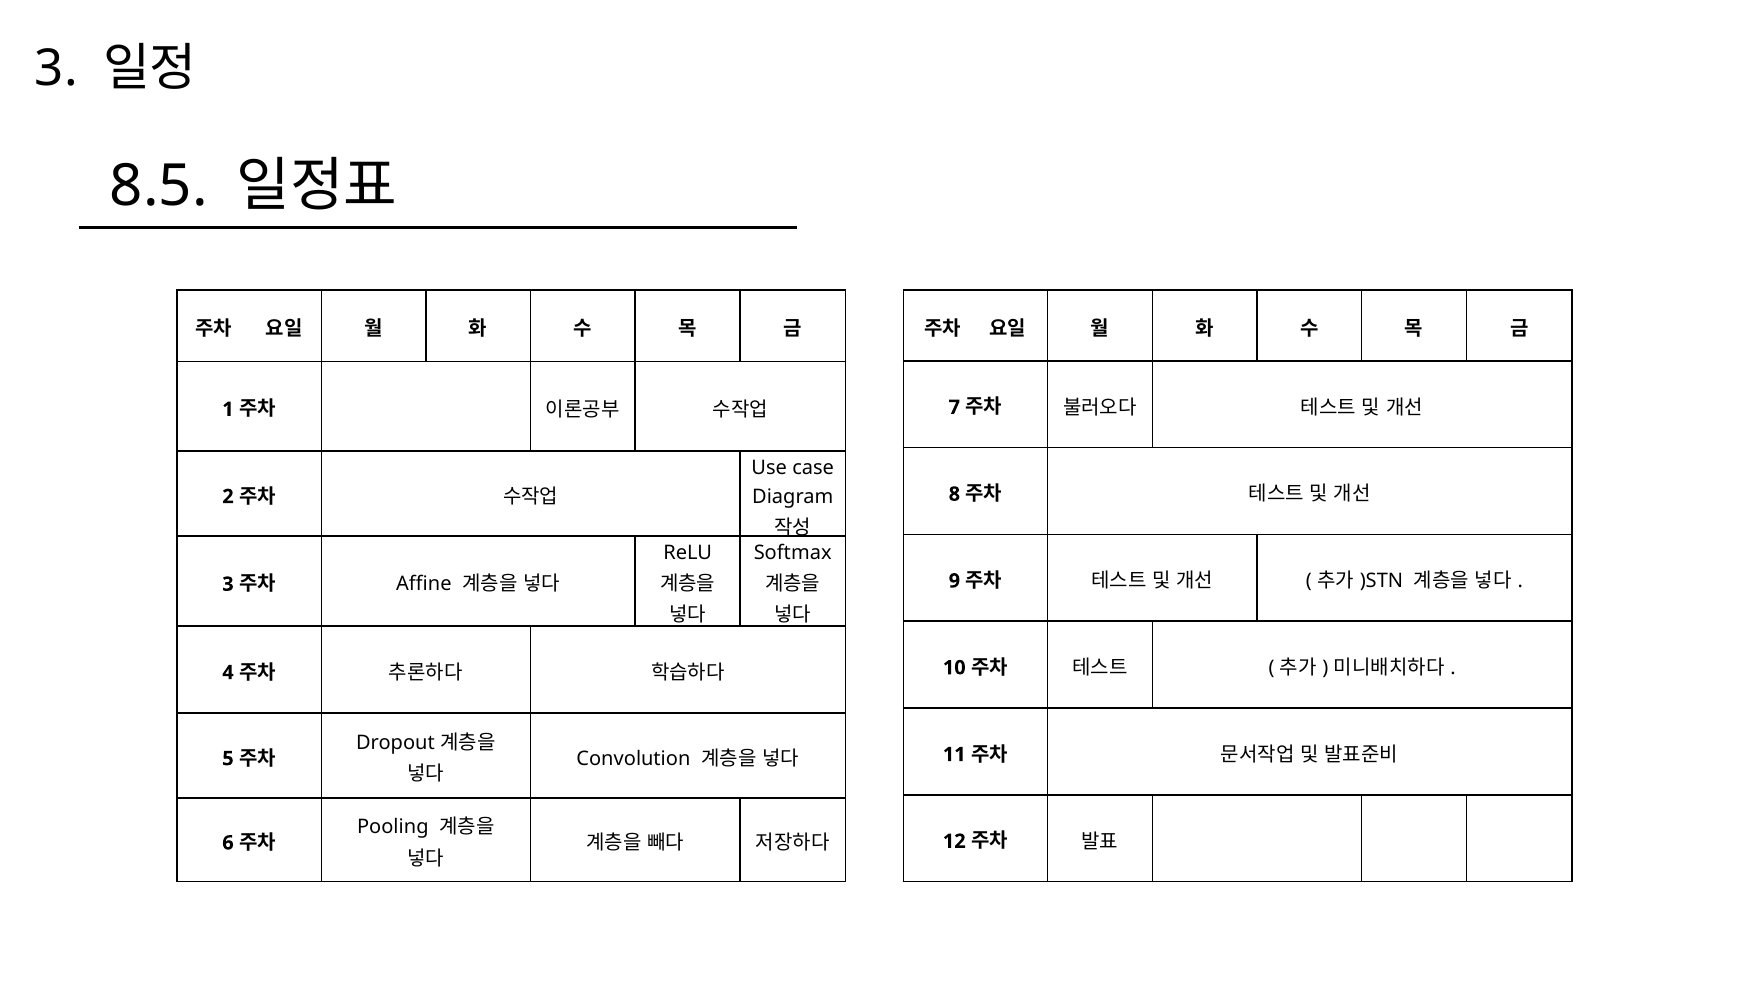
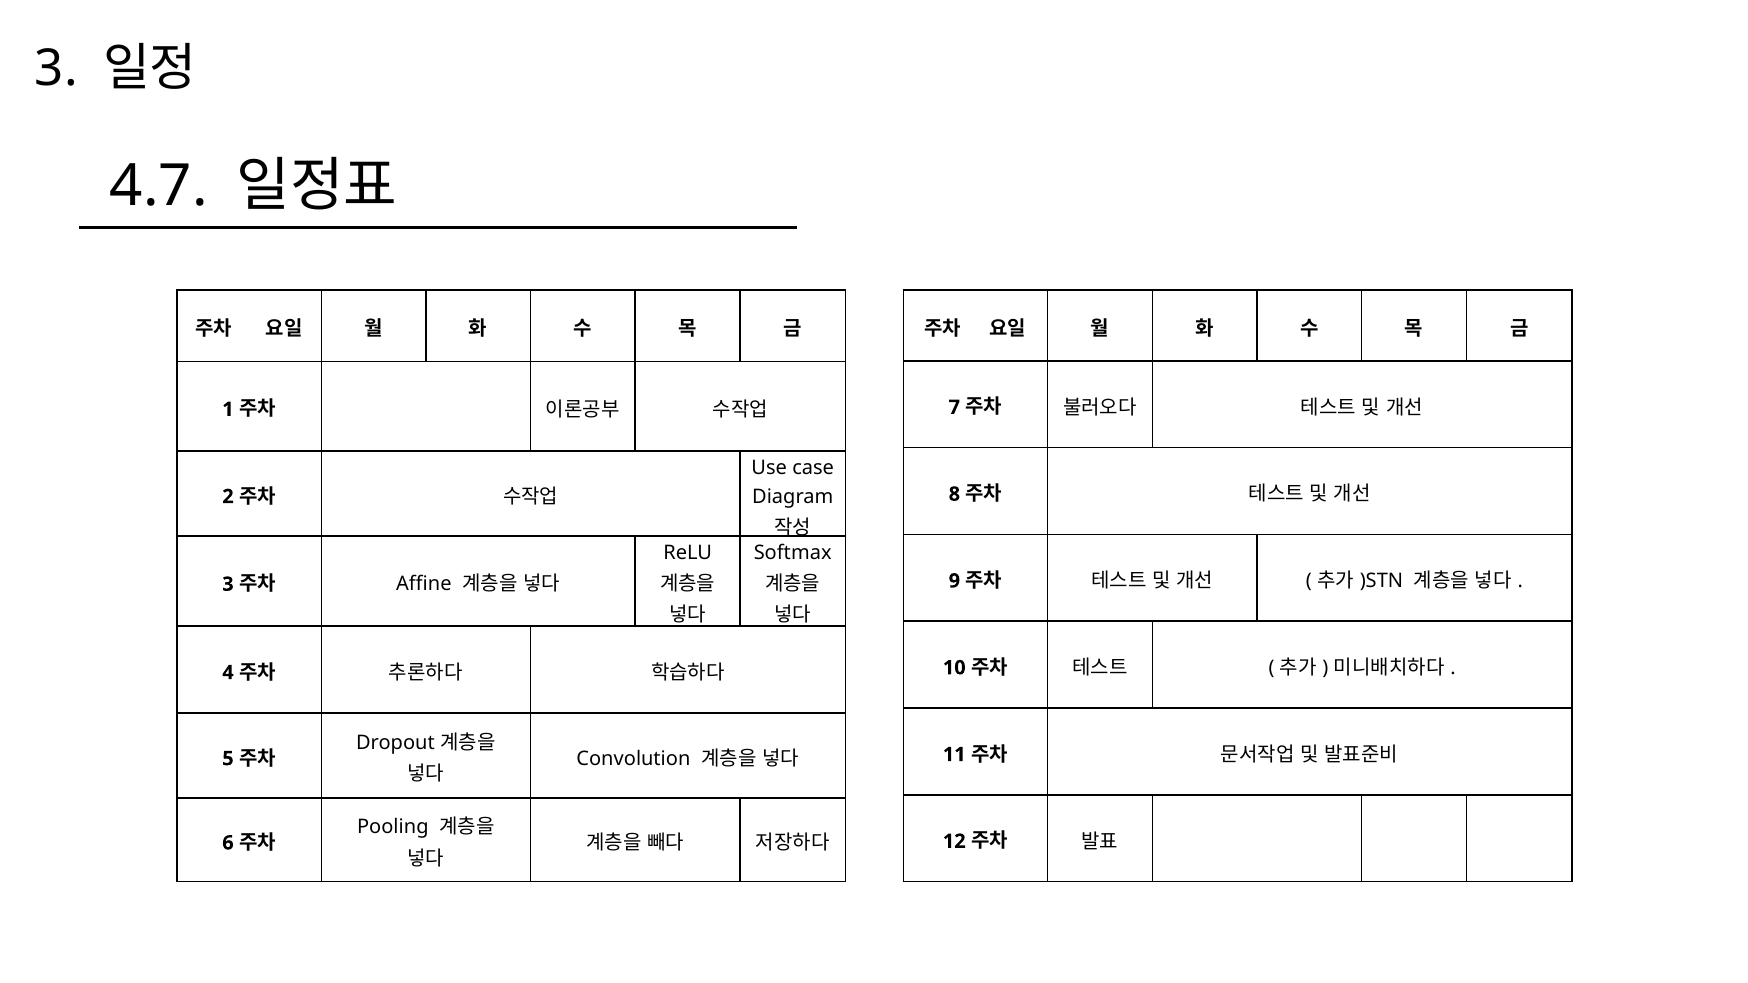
8.5: 8.5 -> 4.7 (159, 187)
